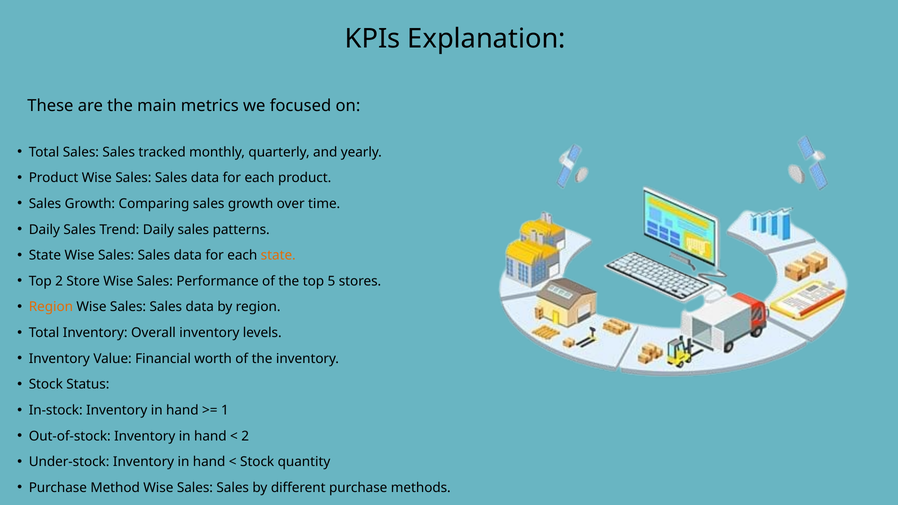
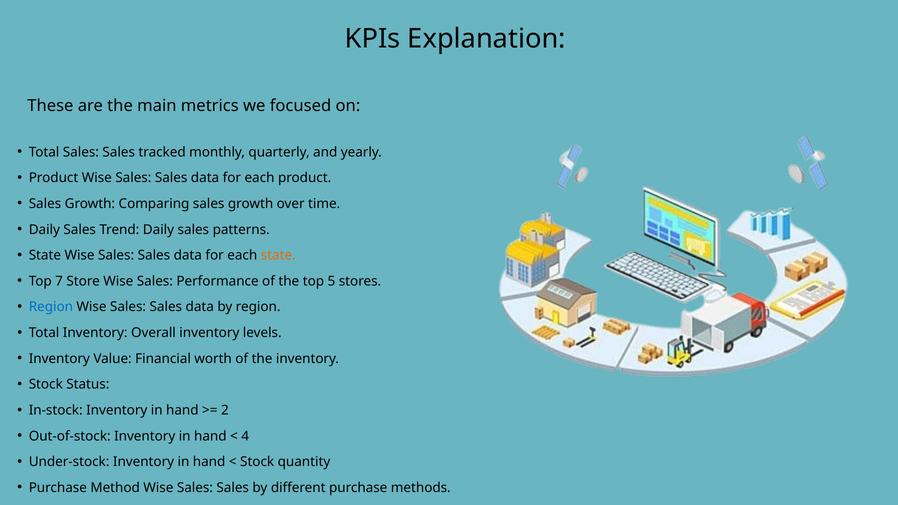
Top 2: 2 -> 7 (59, 281)
Region colour: orange -> blue (51, 307)
1: 1 -> 2 (225, 410)
2: 2 -> 4 (245, 436)
